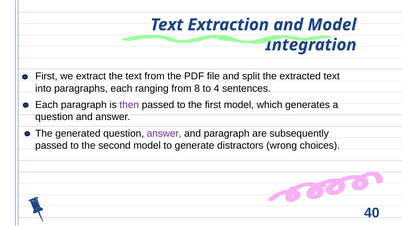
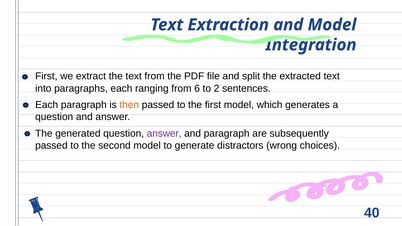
8: 8 -> 6 (197, 88)
4: 4 -> 2 (217, 88)
then colour: purple -> orange (129, 105)
